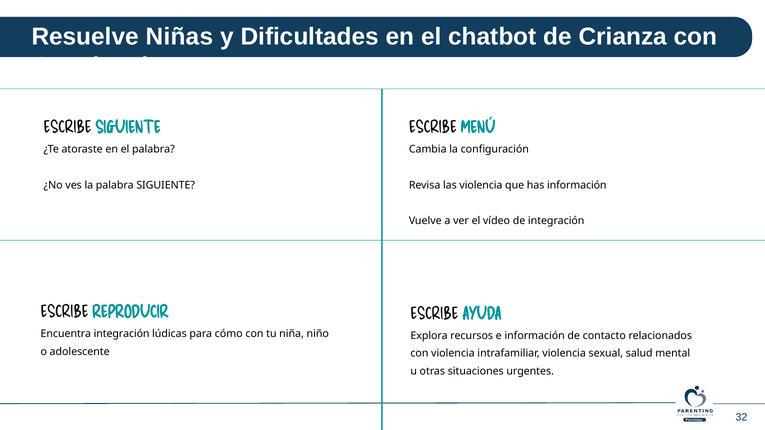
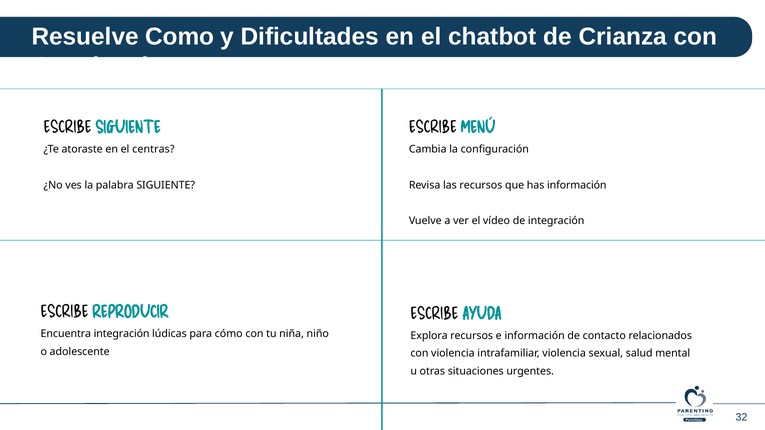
Niñas: Niñas -> Como (180, 37)
el palabra: palabra -> centras (153, 149)
las violencia: violencia -> recursos (481, 185)
